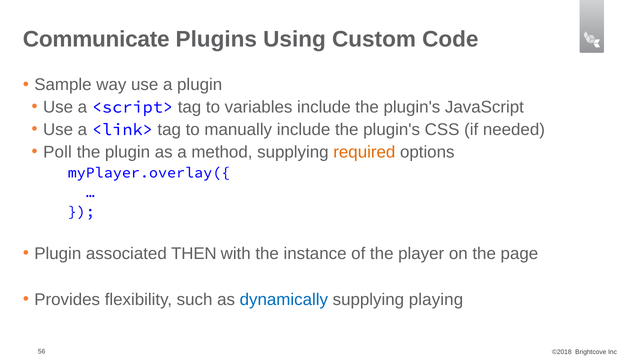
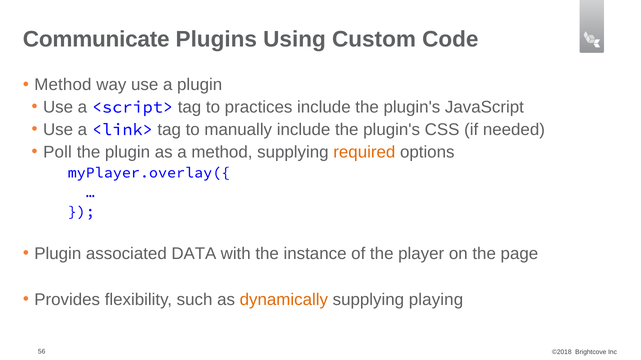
Sample: Sample -> Method (63, 85)
variables: variables -> practices (259, 107)
THEN: THEN -> DATA (194, 254)
dynamically colour: blue -> orange (284, 300)
